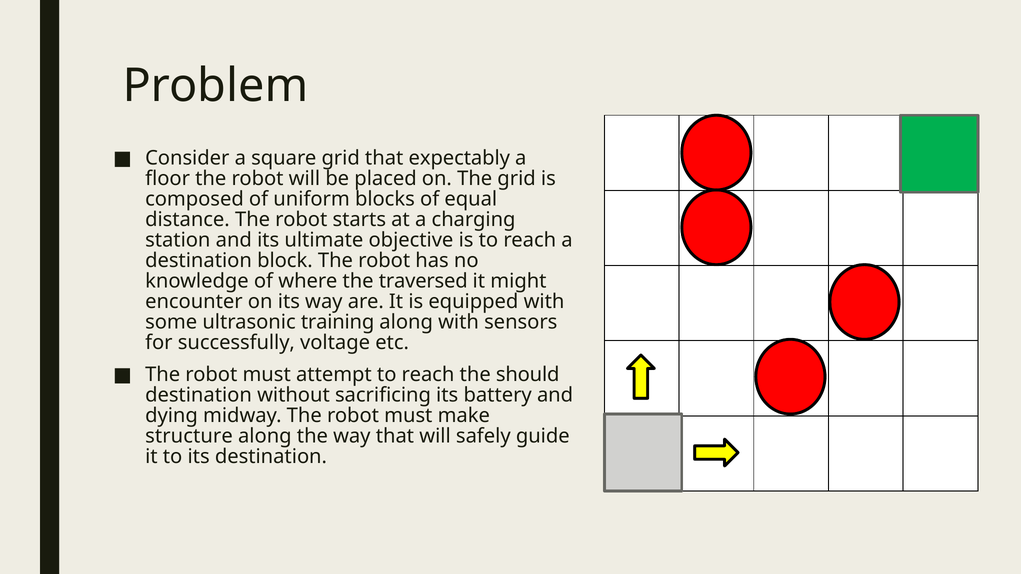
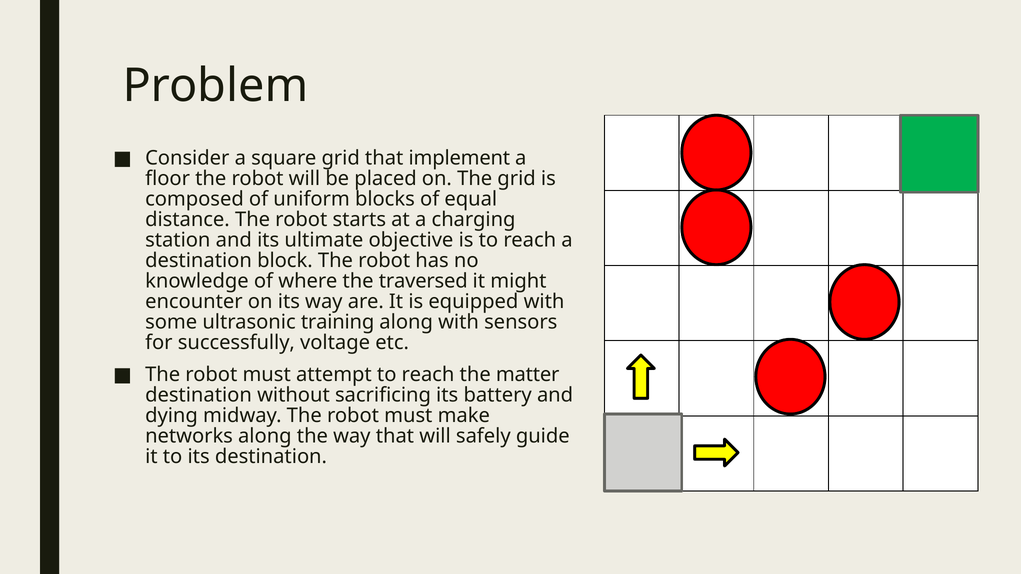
expectably: expectably -> implement (459, 158)
should: should -> matter (528, 375)
structure: structure -> networks (189, 436)
